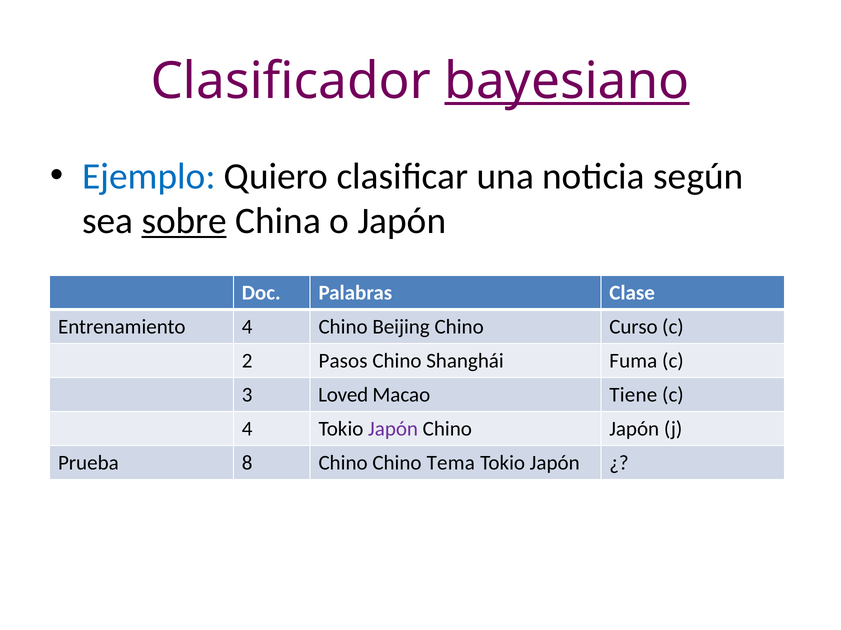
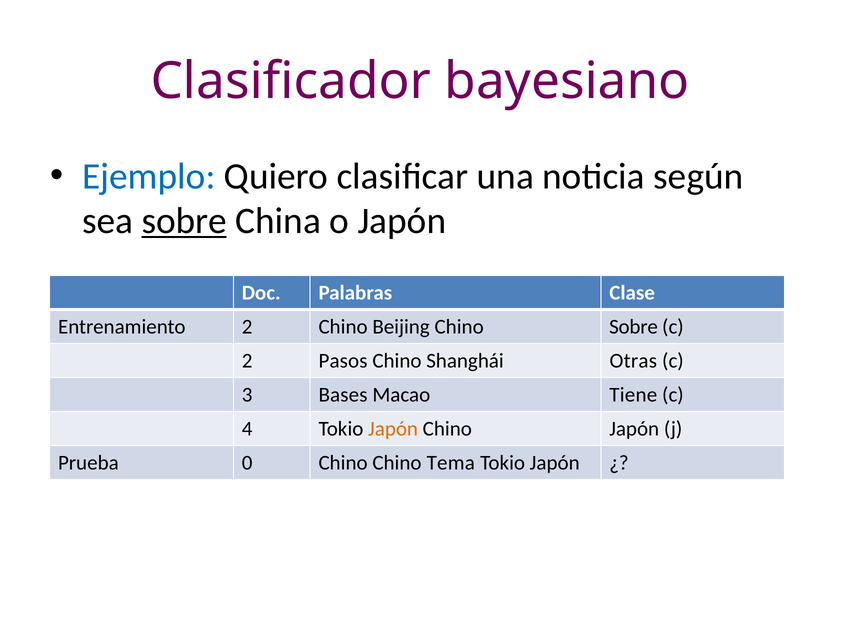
bayesiano underline: present -> none (567, 81)
Entrenamiento 4: 4 -> 2 (247, 327)
Chino Curso: Curso -> Sobre (633, 327)
Fuma: Fuma -> Otras (633, 361)
Loved: Loved -> Bases (343, 395)
Japón colour: purple -> orange (393, 429)
8: 8 -> 0 (247, 463)
